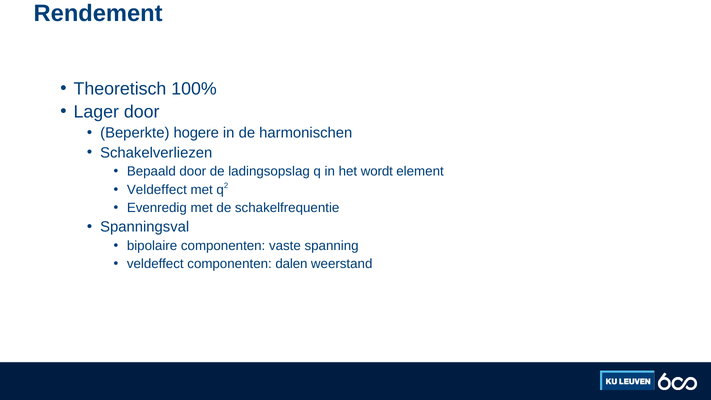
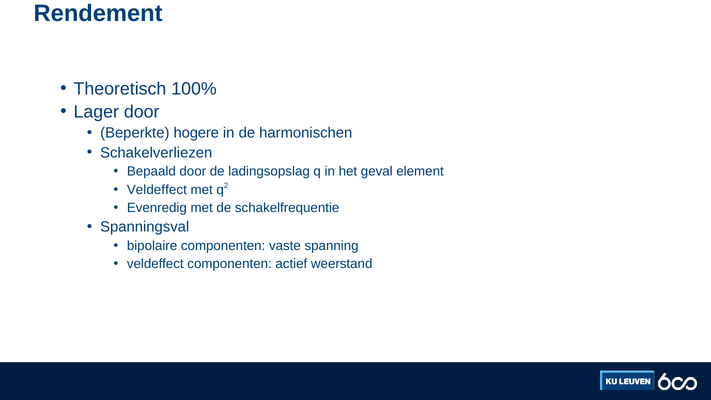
wordt: wordt -> geval (377, 172)
dalen: dalen -> actief (291, 264)
